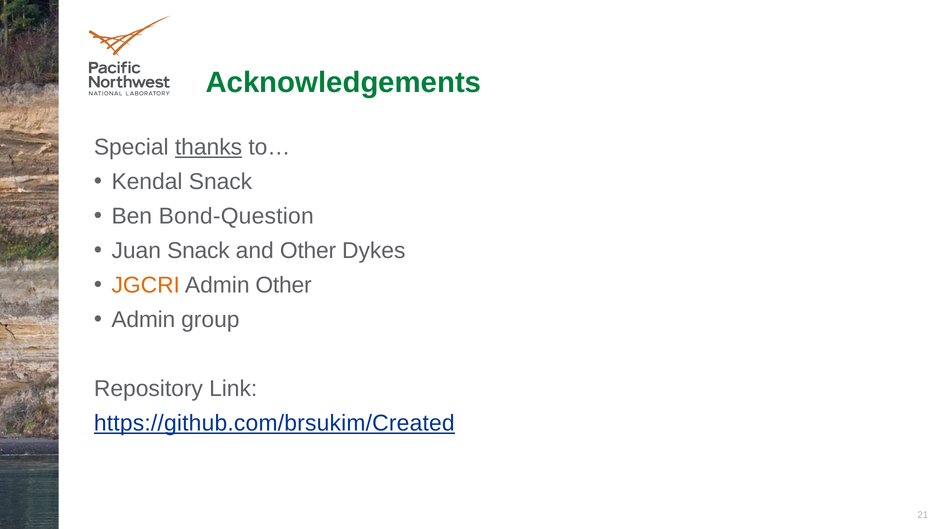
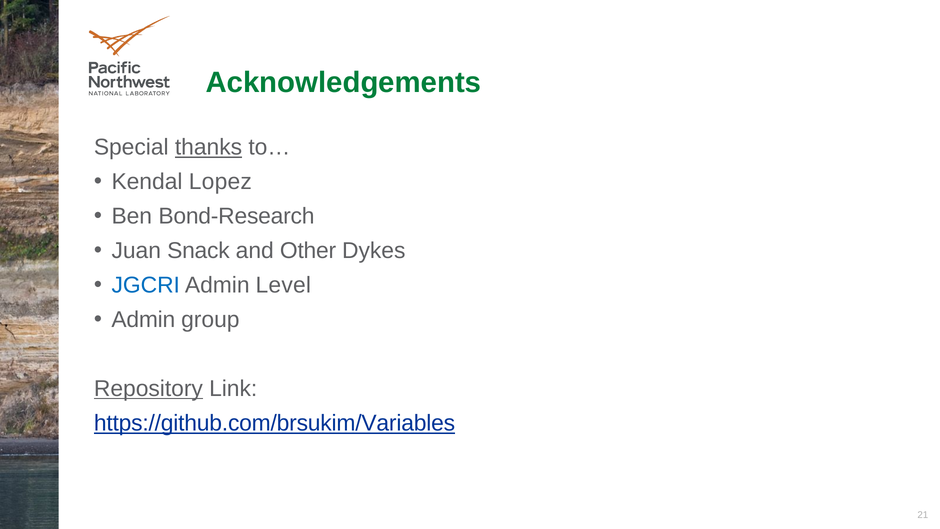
Kendal Snack: Snack -> Lopez (220, 182)
Bond-Question: Bond-Question -> Bond-Research (236, 216)
JGCRI colour: orange -> blue (146, 285)
Admin Other: Other -> Level (283, 285)
Repository underline: none -> present (148, 389)
https://github.com/brsukim/Created: https://github.com/brsukim/Created -> https://github.com/brsukim/Variables (275, 423)
